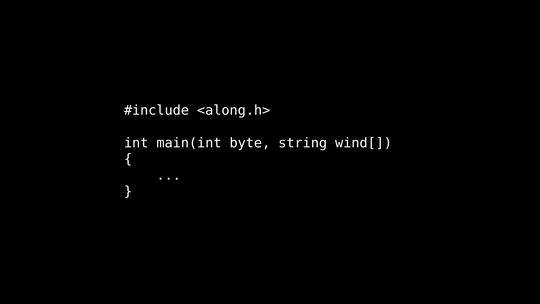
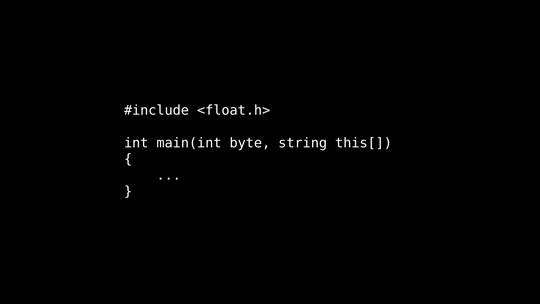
<along.h>: <along.h> -> <float.h> (234, 110)
wind[: wind[ -> this[ (364, 143)
